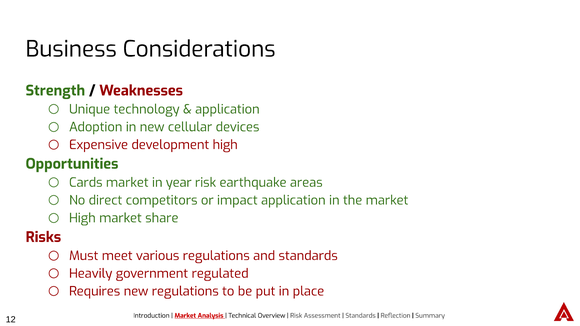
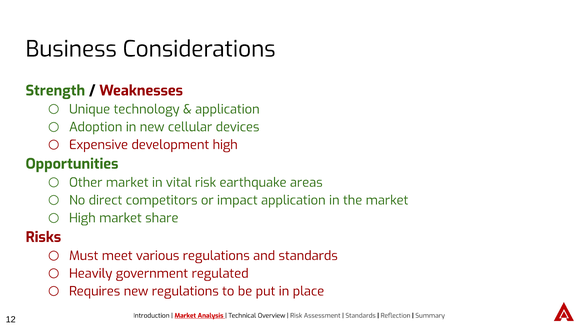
Cards: Cards -> Other (86, 183)
year: year -> vital (179, 183)
